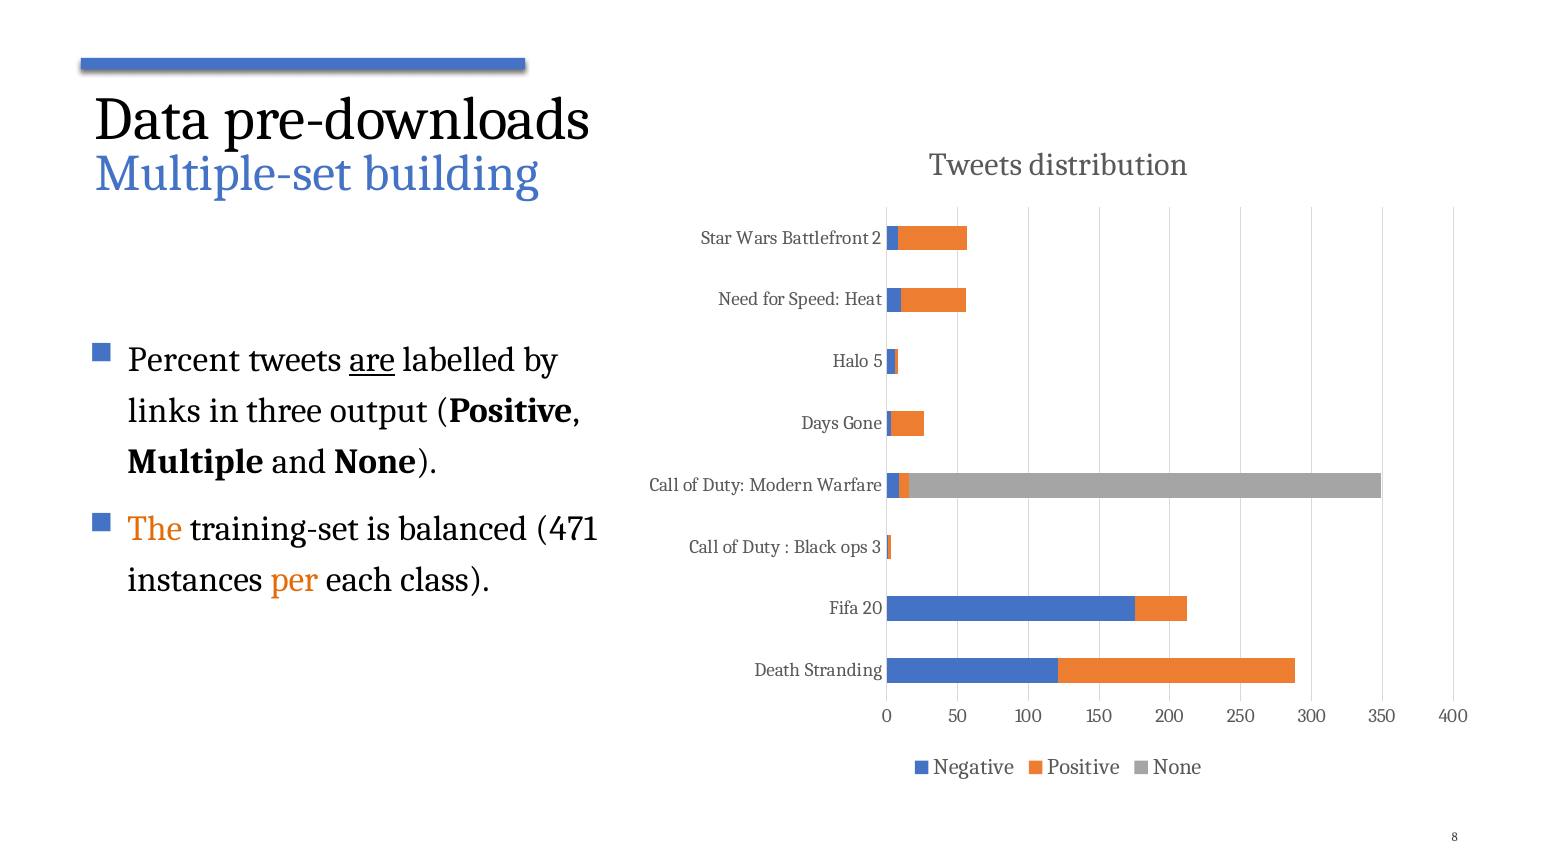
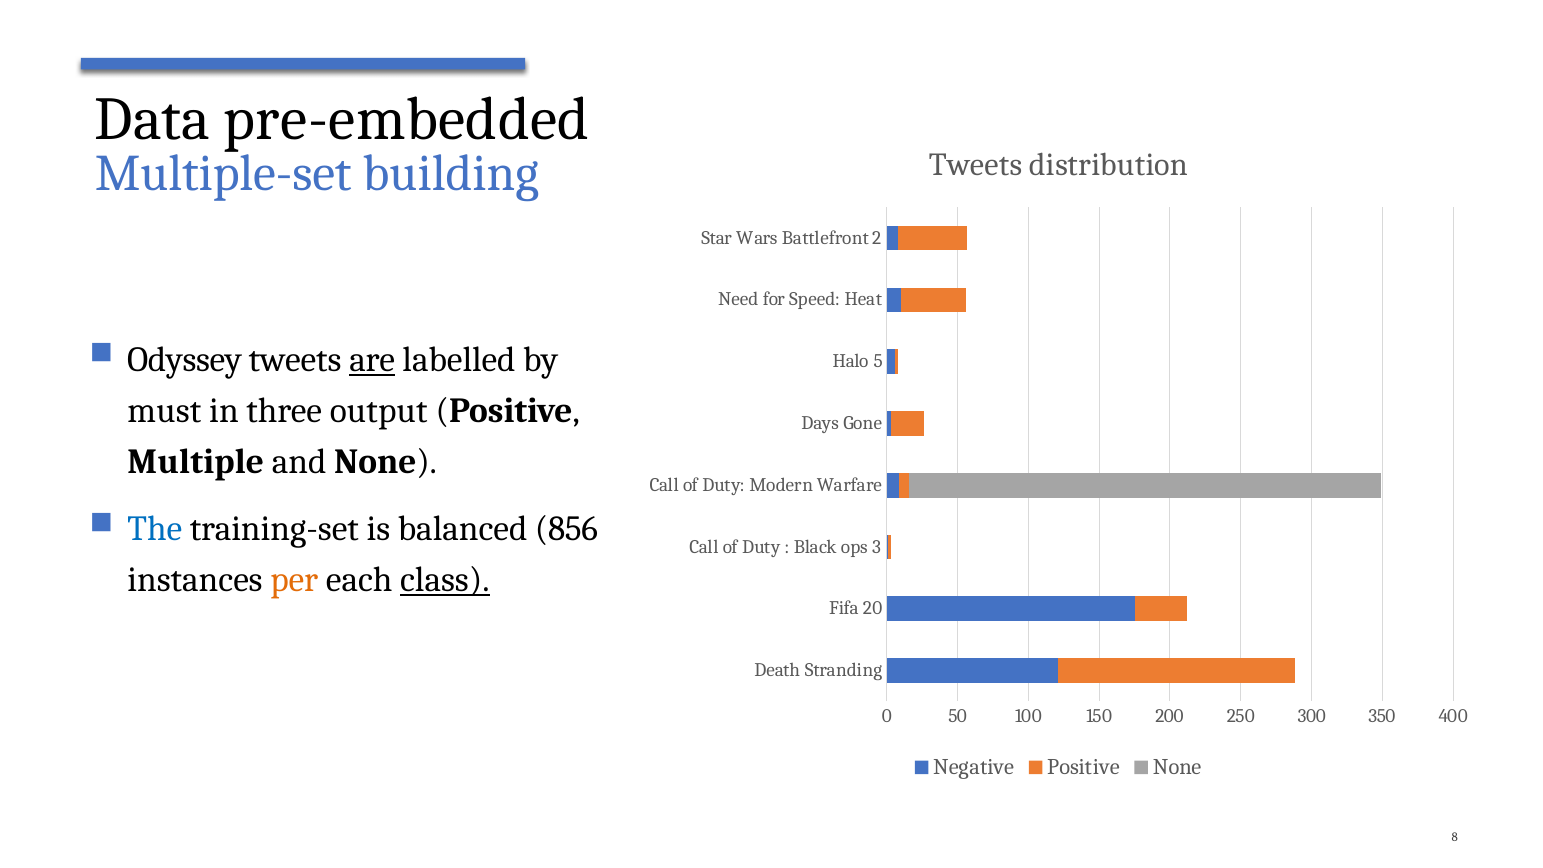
pre-downloads: pre-downloads -> pre-embedded (407, 119)
Percent: Percent -> Odyssey (184, 360)
links: links -> must (164, 411)
The colour: orange -> blue (155, 529)
471: 471 -> 856 (566, 529)
class underline: none -> present (445, 580)
